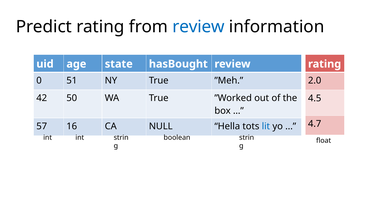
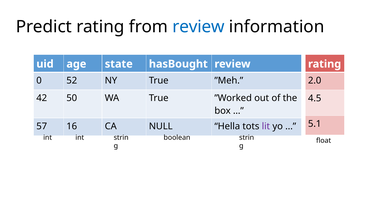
51: 51 -> 52 (72, 81)
4.7: 4.7 -> 5.1 (315, 124)
lit colour: blue -> purple (266, 127)
